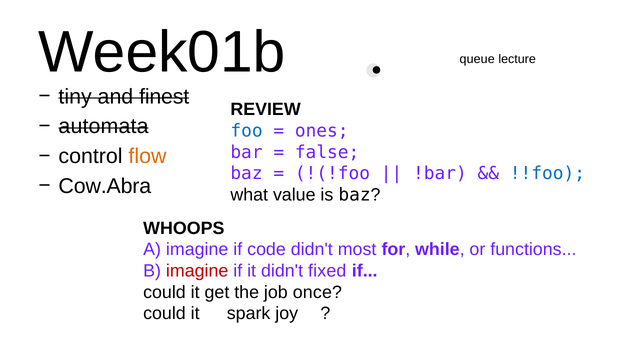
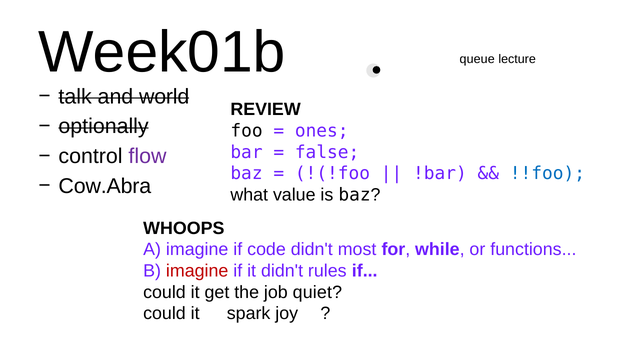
tiny: tiny -> talk (75, 97)
finest: finest -> world (164, 97)
automata: automata -> optionally (104, 127)
foo colour: blue -> black (247, 131)
flow colour: orange -> purple (147, 157)
fixed: fixed -> rules (327, 271)
once: once -> quiet (317, 293)
